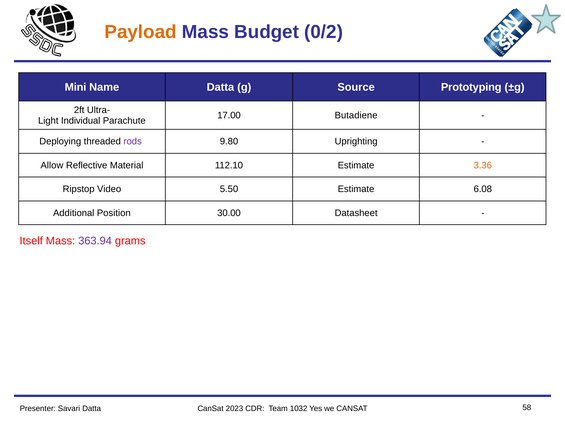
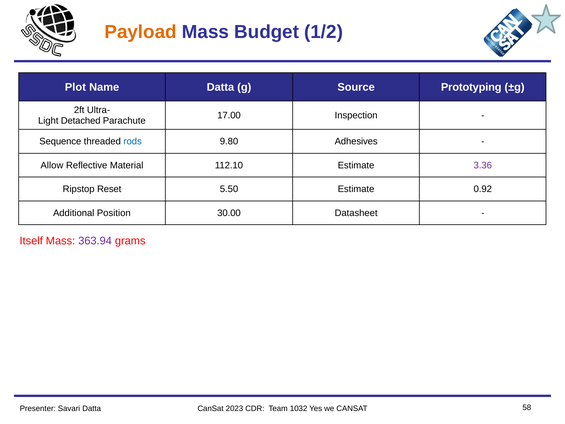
0/2: 0/2 -> 1/2 (324, 32)
Mini: Mini -> Plot (75, 87)
Butadiene: Butadiene -> Inspection (356, 115)
Individual: Individual -> Detached (81, 121)
Deploying: Deploying -> Sequence (60, 141)
rods colour: purple -> blue (133, 141)
Uprighting: Uprighting -> Adhesives (356, 141)
3.36 colour: orange -> purple (483, 165)
Video: Video -> Reset (109, 189)
6.08: 6.08 -> 0.92 (483, 189)
